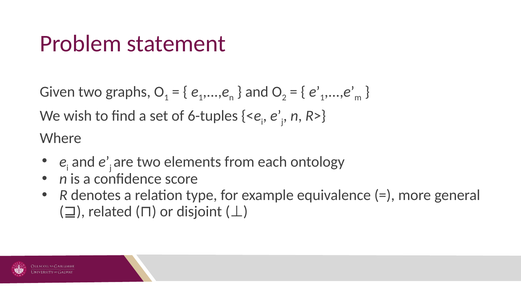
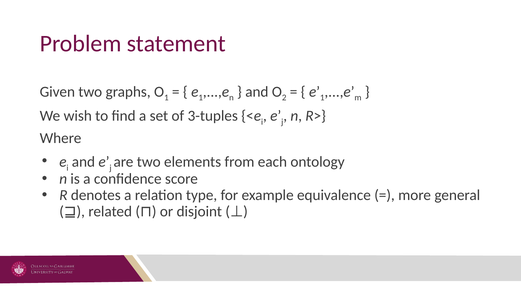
6-tuples: 6-tuples -> 3-tuples (213, 116)
